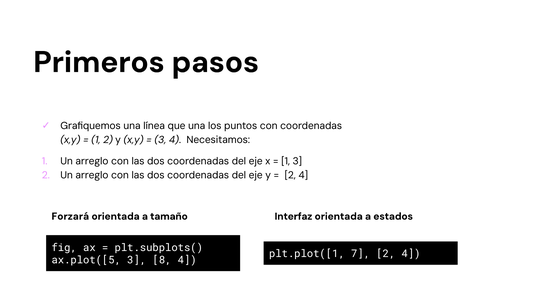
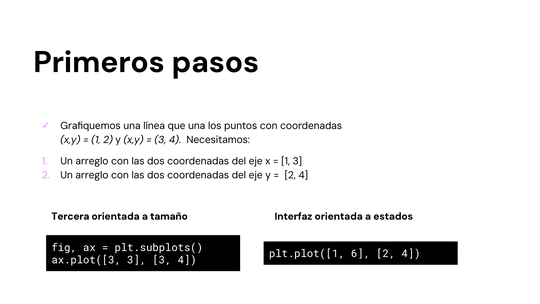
Forzará: Forzará -> Tercera (70, 216)
7: 7 -> 6 (361, 254)
ax.plot([5: ax.plot([5 -> ax.plot([3 (86, 260)
3 8: 8 -> 3 (162, 260)
